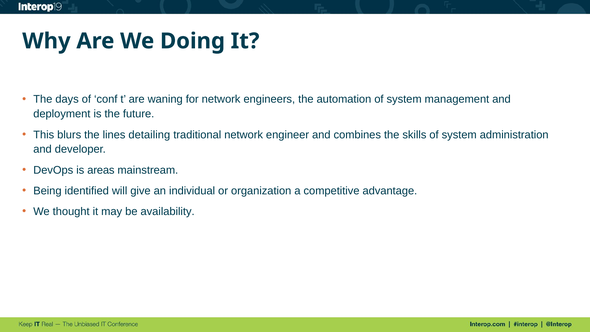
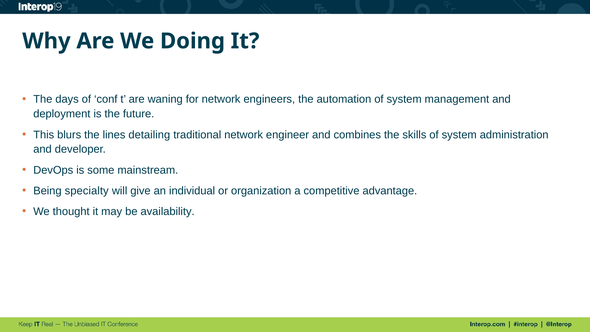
areas: areas -> some (101, 170)
identified: identified -> specialty (87, 191)
